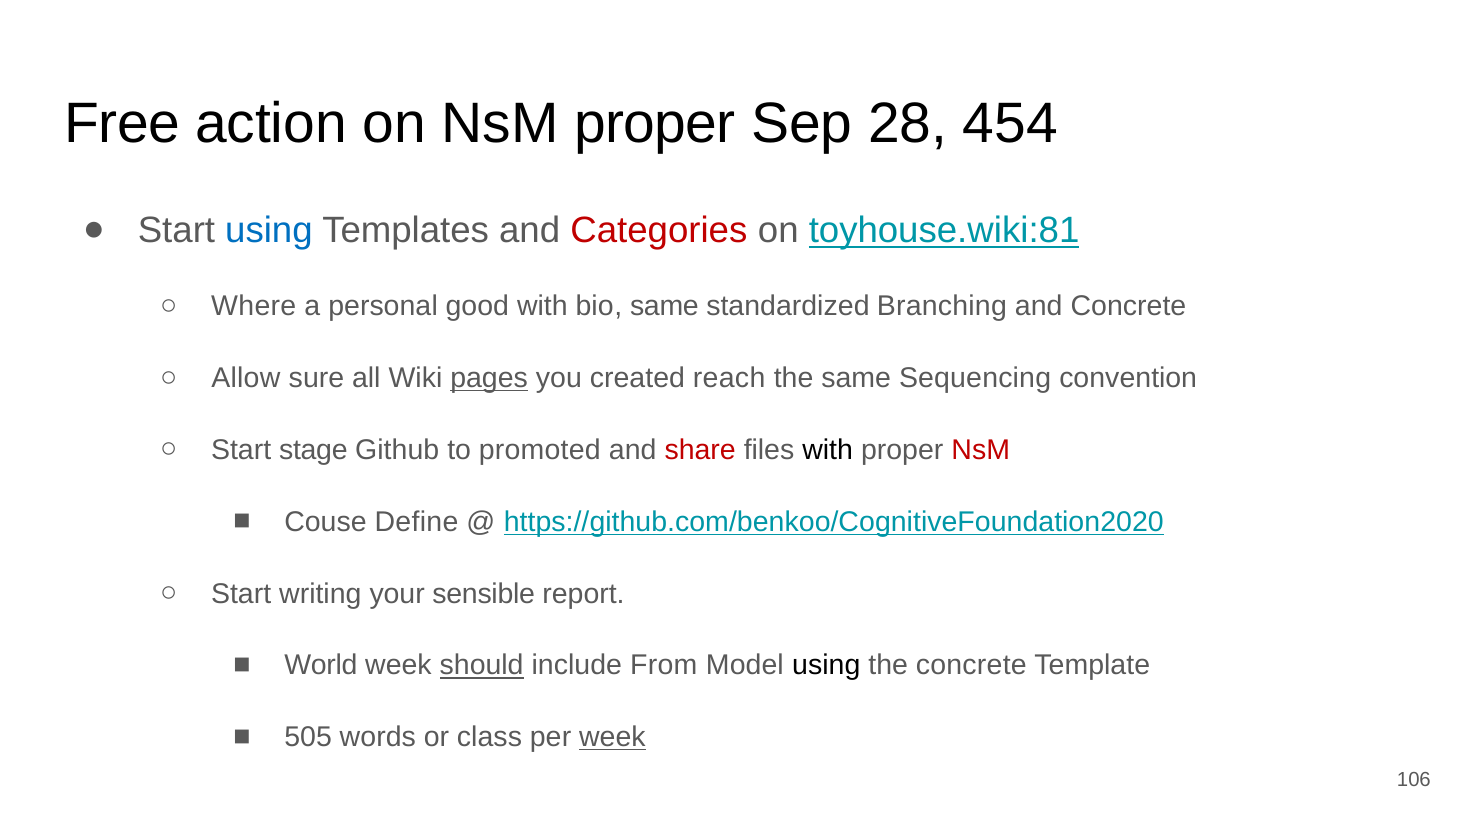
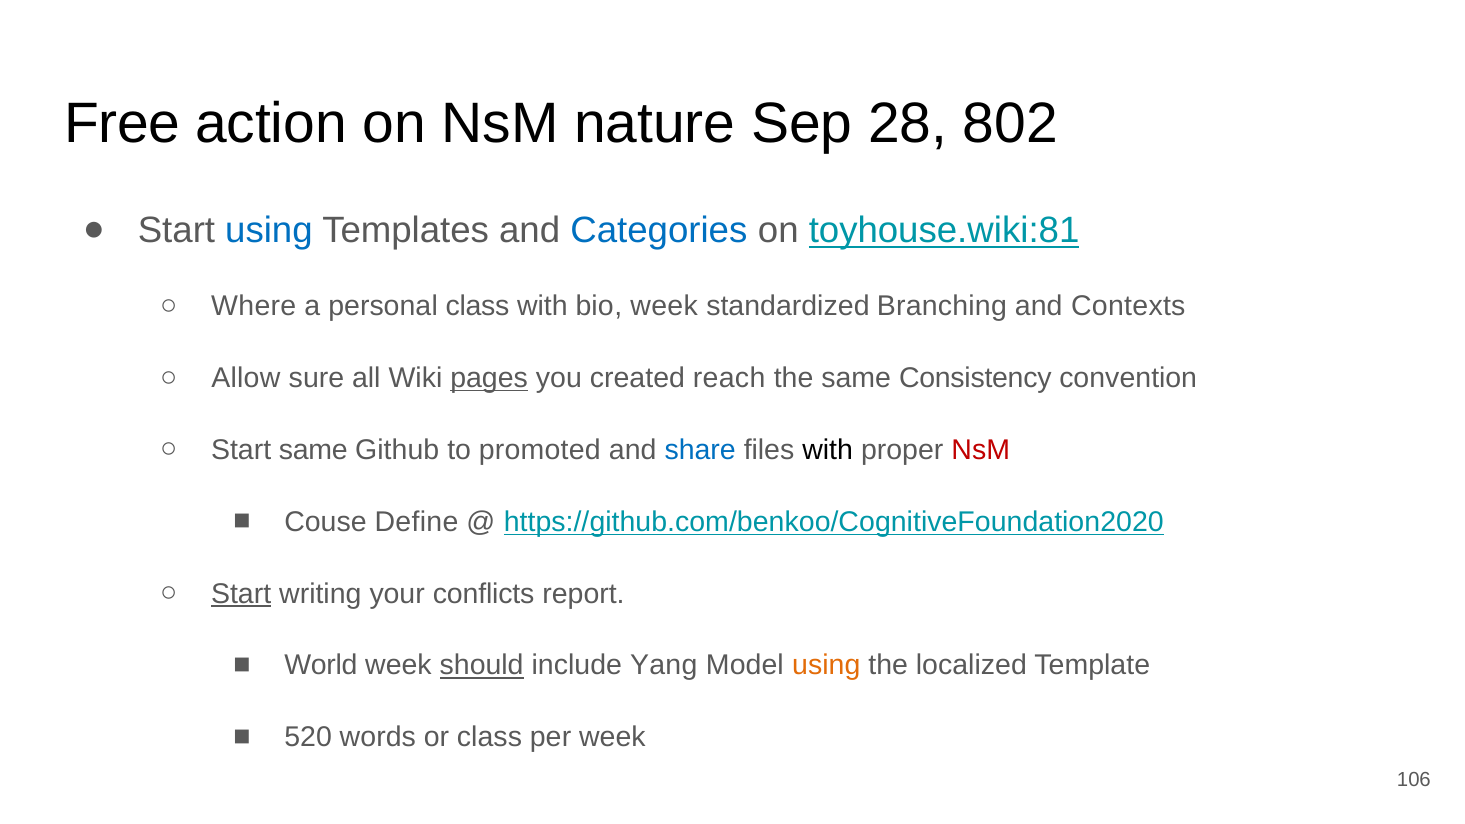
NsM proper: proper -> nature (655, 124)
454: 454 -> 802 (1010, 124)
Categories colour: red -> blue (659, 230)
personal good: good -> class (477, 306)
bio same: same -> week (664, 306)
and Concrete: Concrete -> Contexts (1128, 306)
Sequencing: Sequencing -> Consistency (975, 378)
Start stage: stage -> same (313, 450)
share colour: red -> blue (700, 450)
Start underline: none -> present (241, 594)
sensible: sensible -> conflicts (484, 594)
From: From -> Yang (664, 666)
using colour: black -> orange (826, 666)
the concrete: concrete -> localized (971, 666)
505: 505 -> 520 (308, 737)
week underline: present -> none (612, 737)
